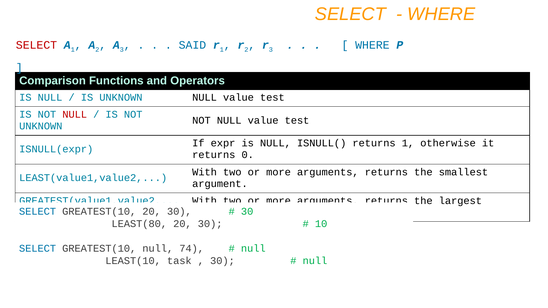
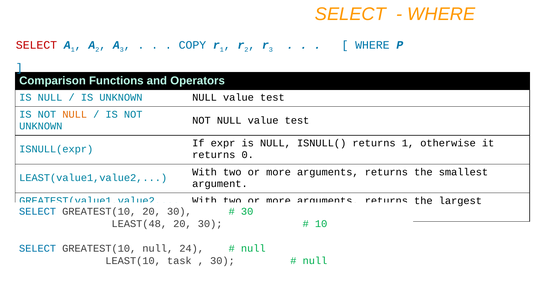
SAID: SAID -> COPY (192, 45)
NULL colour: red -> orange (75, 115)
LEAST(80: LEAST(80 -> LEAST(48 (139, 224)
74: 74 -> 24 (192, 249)
